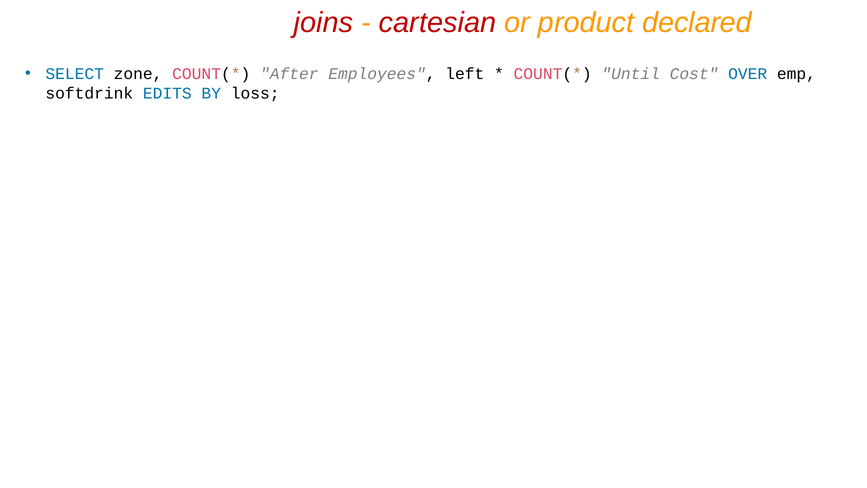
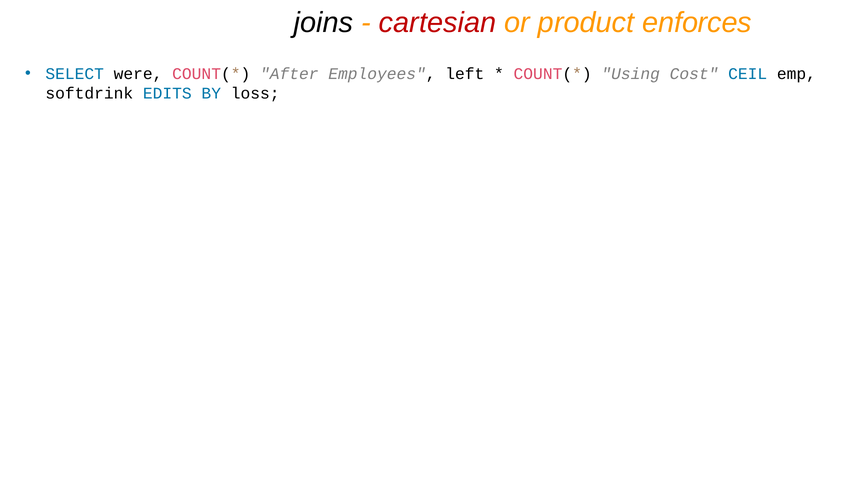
joins colour: red -> black (324, 23)
declared: declared -> enforces (697, 23)
zone: zone -> were (138, 74)
Until: Until -> Using (631, 74)
OVER: OVER -> CEIL (748, 74)
